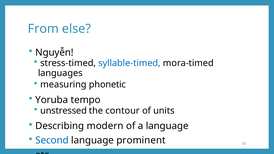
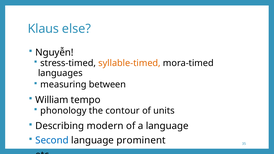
From: From -> Klaus (43, 29)
syllable-timed colour: blue -> orange (129, 63)
phonetic: phonetic -> between (107, 85)
Yoruba: Yoruba -> William (52, 100)
unstressed: unstressed -> phonology (63, 111)
